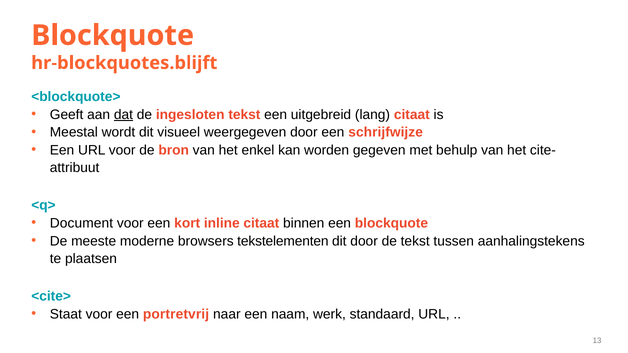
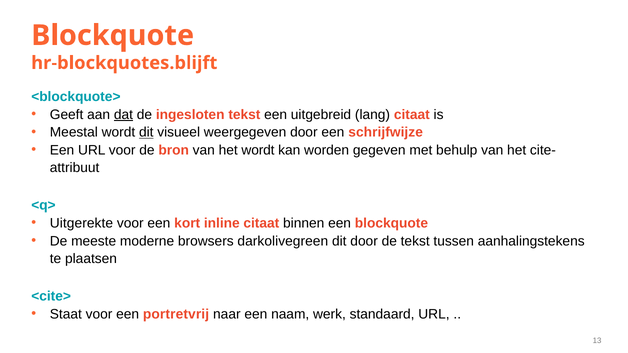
dit underline: none -> present (146, 132)
het enkel: enkel -> wordt (258, 150)
Document: Document -> Uitgerekte (81, 223)
tekstelementen: tekstelementen -> darkolivegreen (283, 241)
